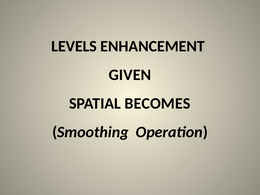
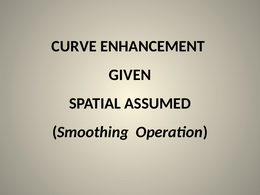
LEVELS: LEVELS -> CURVE (74, 46)
BECOMES: BECOMES -> ASSUMED (158, 103)
